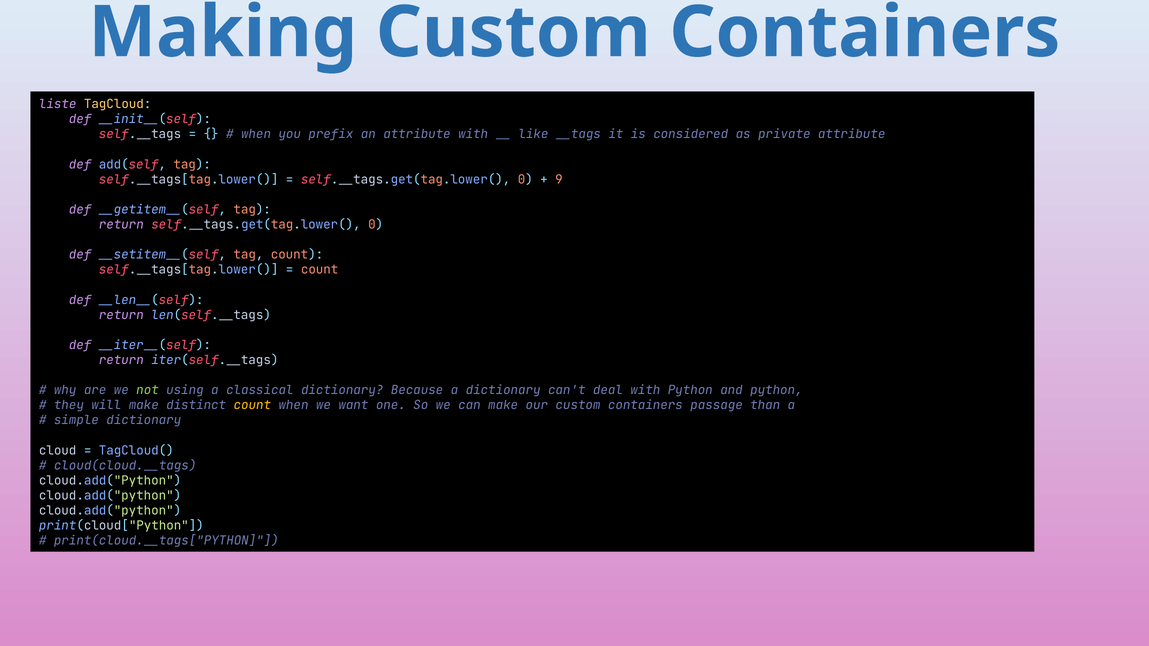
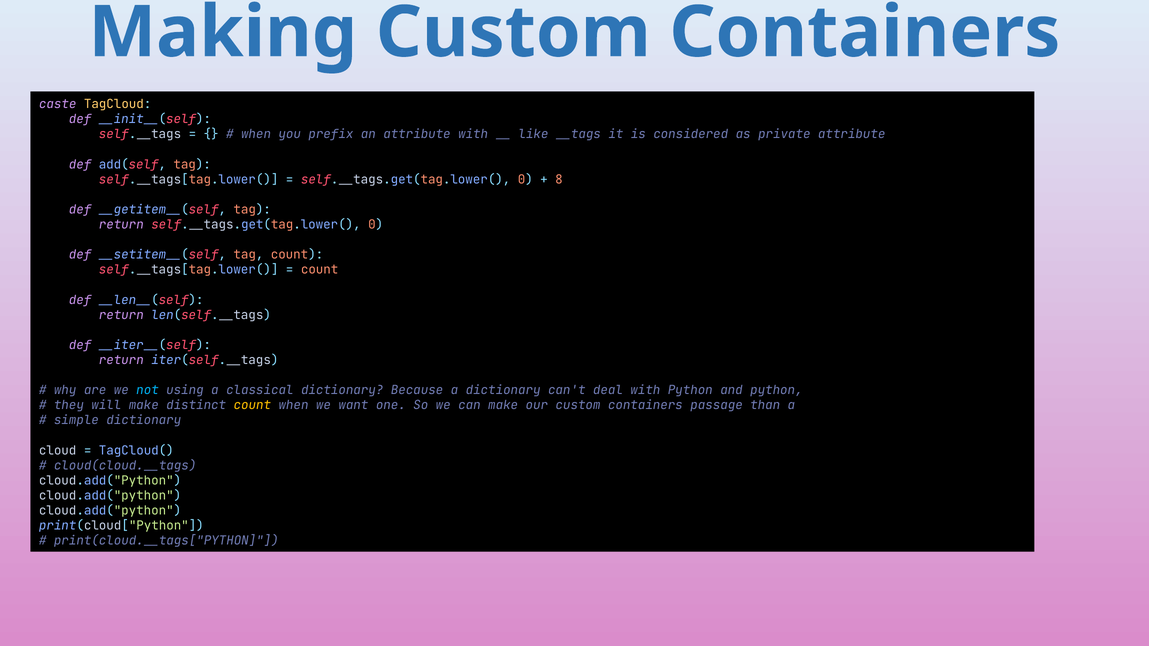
liste: liste -> caste (58, 104)
9: 9 -> 8 (559, 180)
not colour: light green -> light blue (148, 390)
